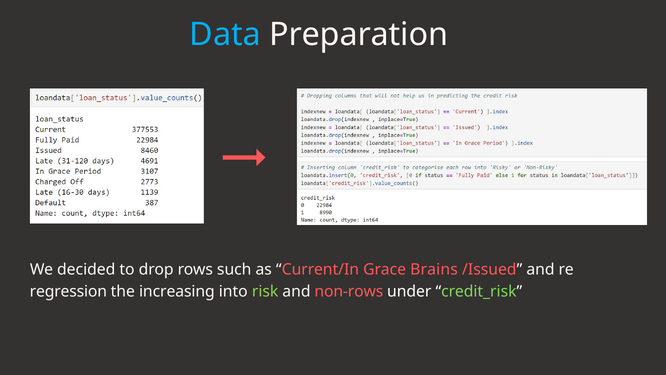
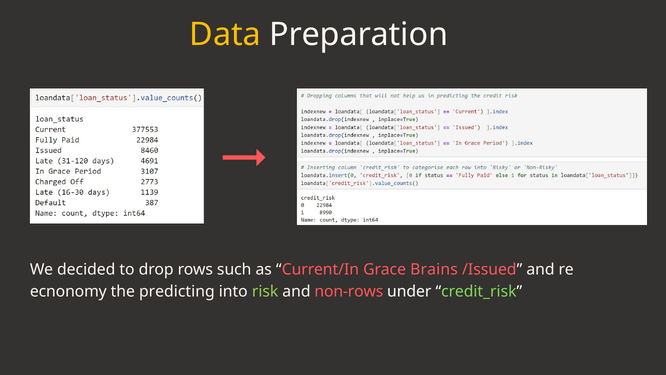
Data colour: light blue -> yellow (225, 34)
regression: regression -> ecnonomy (68, 291)
increasing: increasing -> predicting (177, 291)
